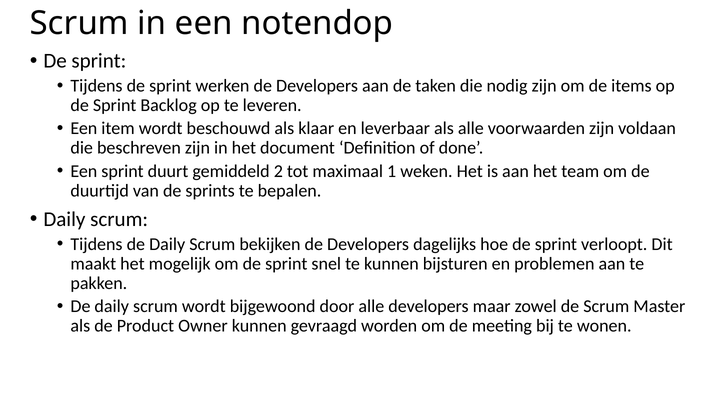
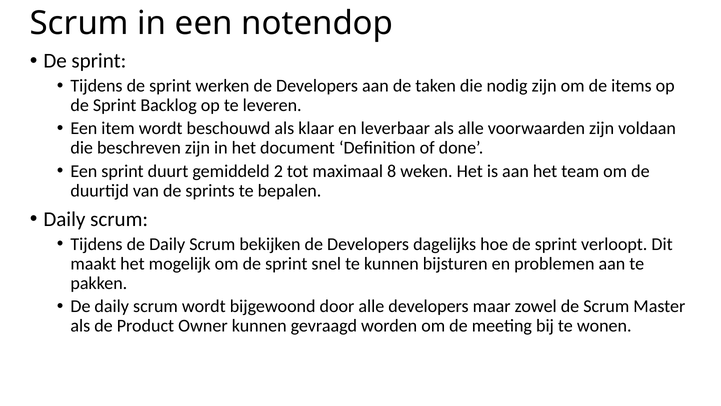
1: 1 -> 8 (392, 171)
